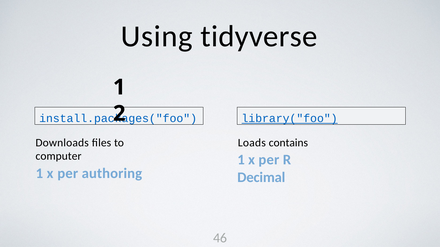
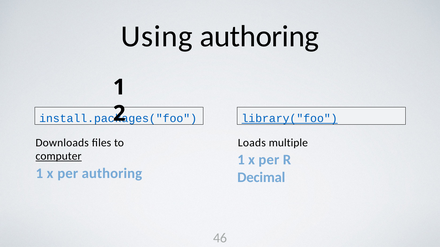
Using tidyverse: tidyverse -> authoring (259, 36)
contains: contains -> multiple (288, 143)
computer underline: none -> present (59, 157)
